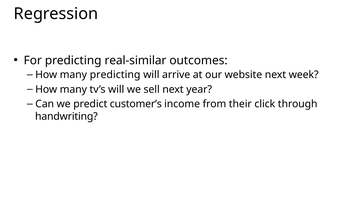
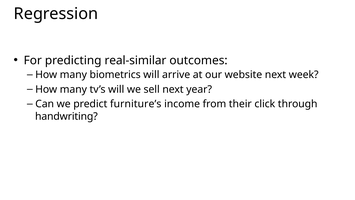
many predicting: predicting -> biometrics (115, 75)
customer’s: customer’s -> furniture’s (136, 104)
